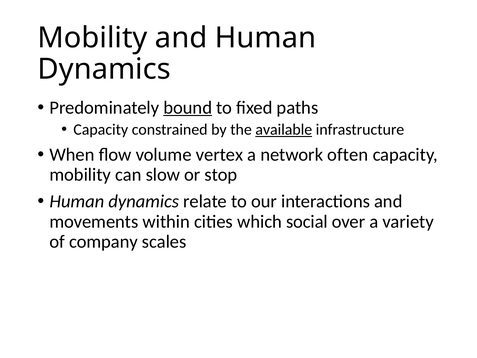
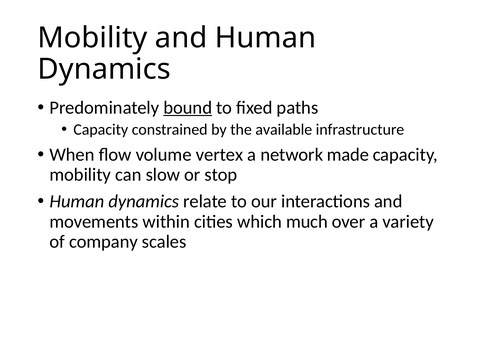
available underline: present -> none (284, 129)
often: often -> made (348, 155)
social: social -> much (307, 221)
